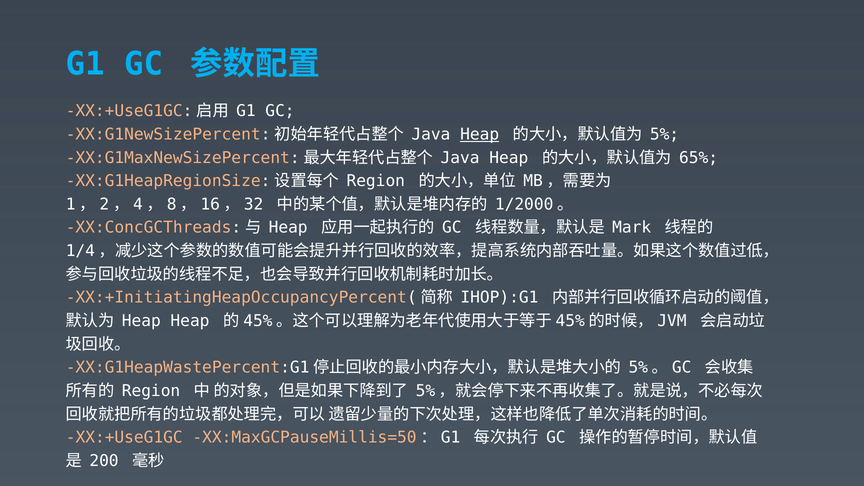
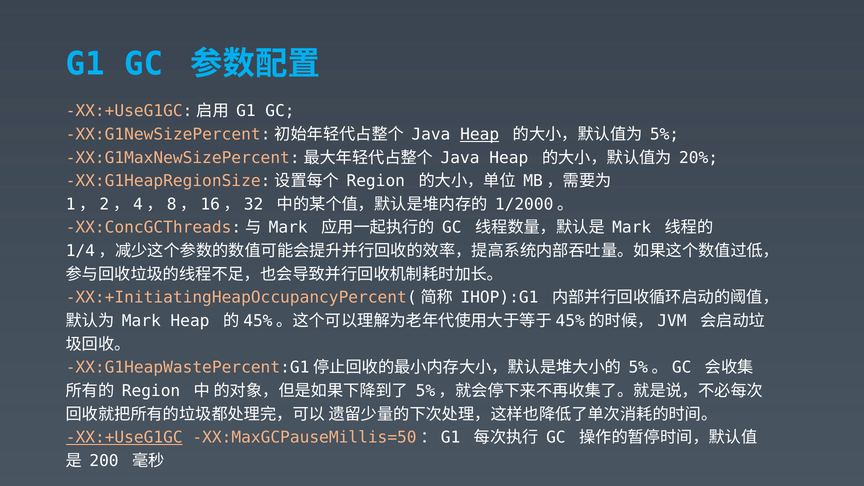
65%: 65% -> 20% (699, 158)
Heap: Heap -> Mark (288, 228)
Heap: Heap -> Mark (141, 321)
XX:+UseG1GC underline: none -> present (124, 437)
